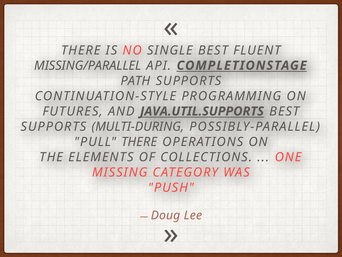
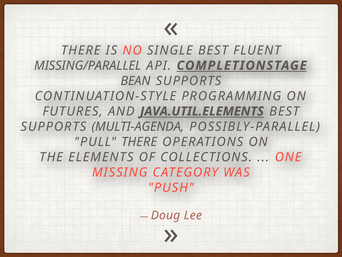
PATH: PATH -> BEAN (136, 81)
JAVA.UTIL.SUPPORTS: JAVA.UTIL.SUPPORTS -> JAVA.UTIL.ELEMENTS (202, 111)
MULTI-DURING: MULTI-DURING -> MULTI-AGENDA (138, 126)
